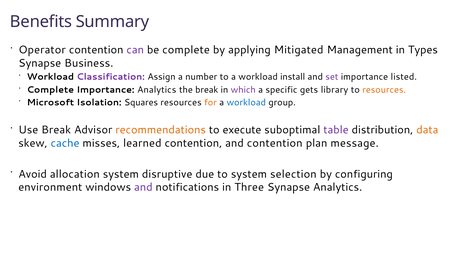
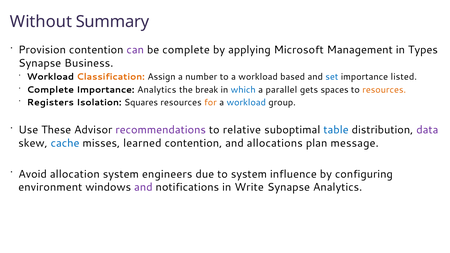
Benefits: Benefits -> Without (41, 22)
Operator: Operator -> Provision (42, 50)
Mitigated: Mitigated -> Microsoft (299, 50)
Classification colour: purple -> orange (111, 77)
install: install -> based (293, 77)
set colour: purple -> blue (332, 77)
which colour: purple -> blue (243, 90)
specific: specific -> parallel (281, 90)
library: library -> spaces (335, 90)
Microsoft: Microsoft -> Registers (50, 103)
Use Break: Break -> These (56, 130)
recommendations colour: orange -> purple (161, 130)
execute: execute -> relative (242, 130)
table colour: purple -> blue (336, 130)
data colour: orange -> purple (427, 130)
and contention: contention -> allocations (275, 143)
disruptive: disruptive -> engineers (167, 174)
selection: selection -> influence (293, 174)
Three: Three -> Write (249, 187)
